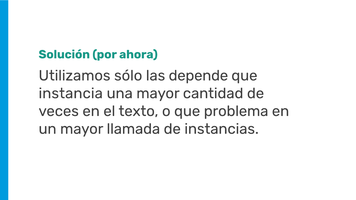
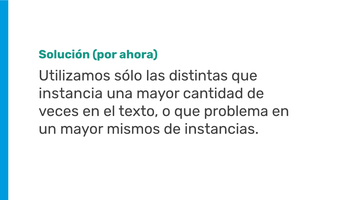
depende: depende -> distintas (198, 76)
llamada: llamada -> mismos (133, 129)
